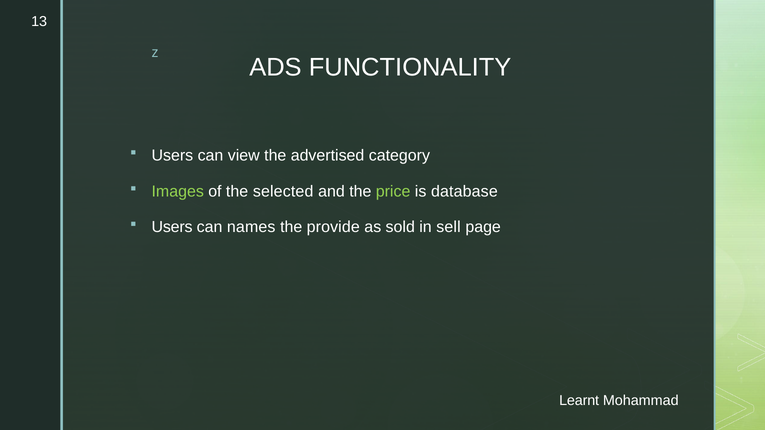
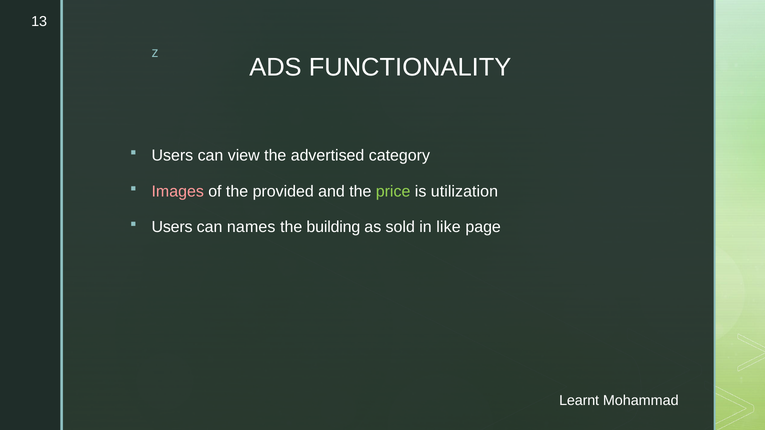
Images colour: light green -> pink (178, 192)
selected: selected -> provided (283, 192)
database: database -> utilization (464, 192)
provide: provide -> building (333, 227)
sell: sell -> like (448, 227)
